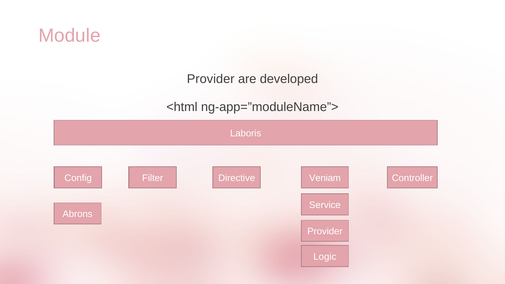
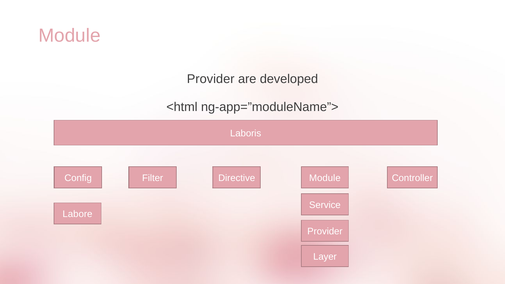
Veniam: Veniam -> Module (325, 178)
Abrons: Abrons -> Labore (77, 214)
Logic: Logic -> Layer (325, 257)
